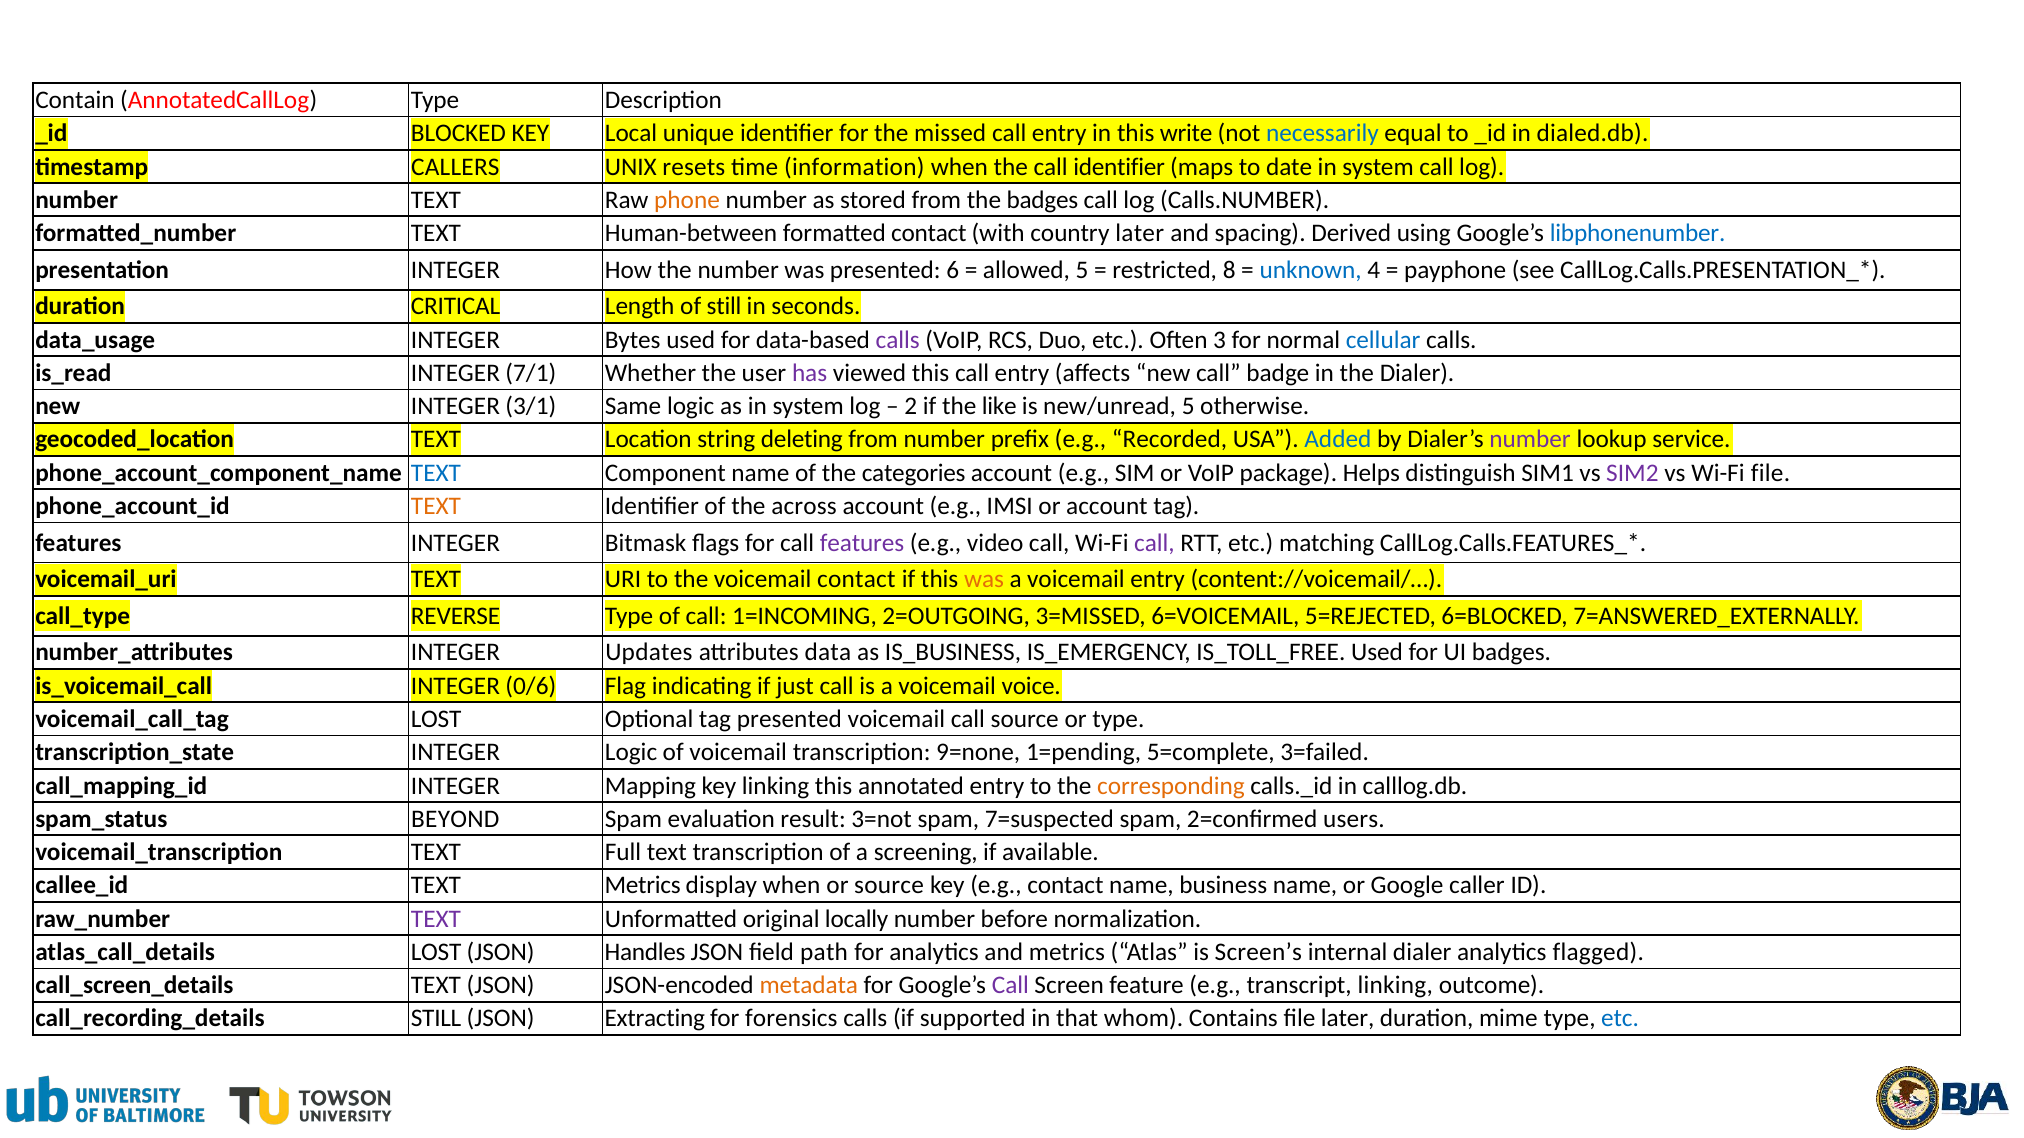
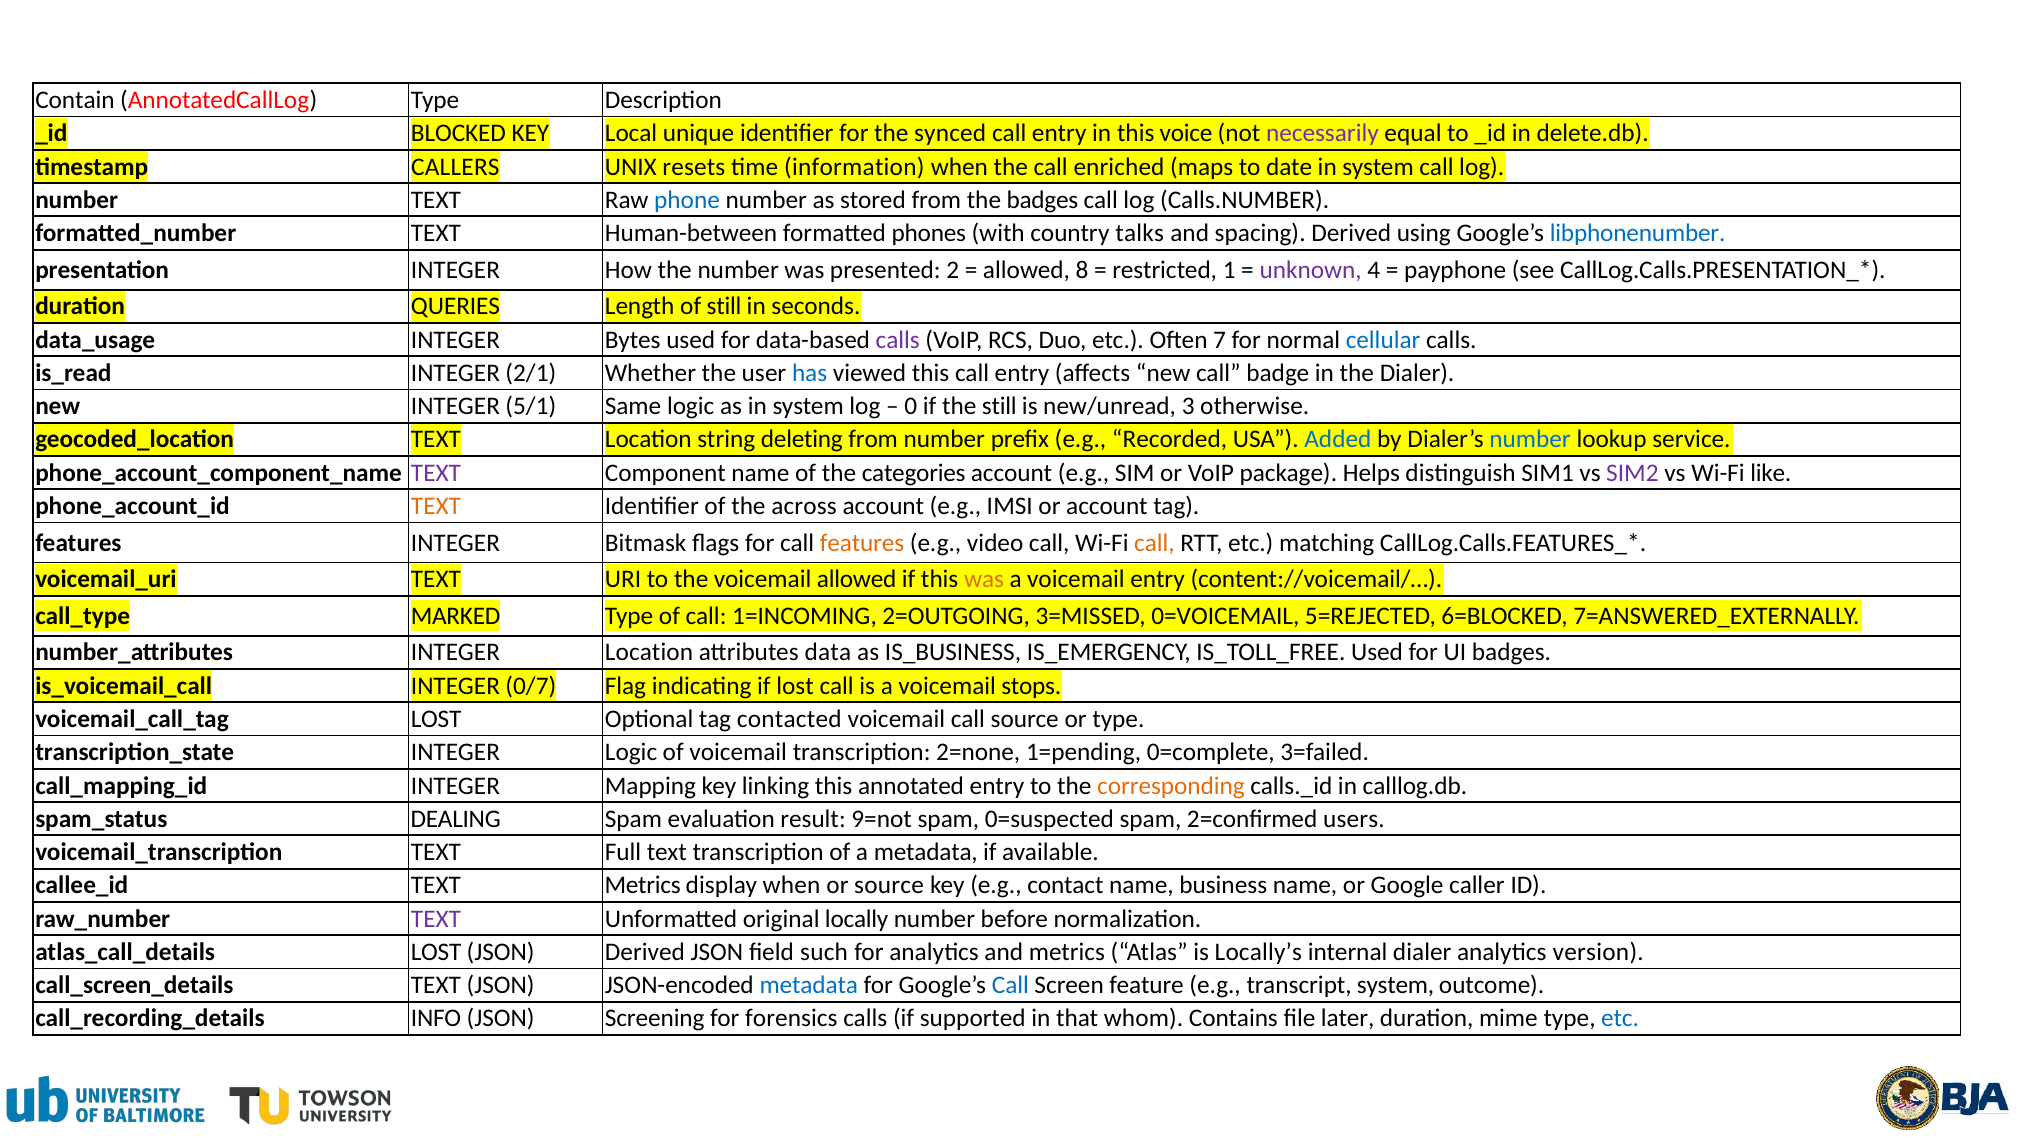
missed: missed -> synced (950, 133)
write: write -> voice (1186, 133)
necessarily colour: blue -> purple (1322, 133)
dialed.db: dialed.db -> delete.db (1593, 133)
call identifier: identifier -> enriched (1119, 167)
phone colour: orange -> blue (687, 200)
formatted contact: contact -> phones (929, 233)
country later: later -> talks (1140, 233)
6: 6 -> 2 (953, 270)
allowed 5: 5 -> 8 (1082, 270)
8: 8 -> 1 (1229, 270)
unknown colour: blue -> purple (1311, 270)
CRITICAL: CRITICAL -> QUERIES (456, 307)
3: 3 -> 7 (1220, 340)
7/1: 7/1 -> 2/1 (531, 373)
has colour: purple -> blue (810, 373)
3/1: 3/1 -> 5/1 (531, 406)
2: 2 -> 0 (911, 406)
the like: like -> still (999, 406)
new/unread 5: 5 -> 3 (1188, 406)
number colour: purple -> blue (1530, 440)
TEXT colour: blue -> purple (436, 473)
Wi-Fi file: file -> like (1771, 473)
features colour: purple -> orange (862, 543)
call colour: purple -> orange (1154, 543)
voicemail contact: contact -> allowed (857, 580)
REVERSE: REVERSE -> MARKED (456, 616)
6=VOICEMAIL: 6=VOICEMAIL -> 0=VOICEMAIL (1225, 616)
INTEGER Updates: Updates -> Location (649, 653)
0/6: 0/6 -> 0/7 (531, 686)
if just: just -> lost (795, 686)
voice: voice -> stops (1031, 686)
tag presented: presented -> contacted (789, 719)
9=none: 9=none -> 2=none (978, 753)
5=complete: 5=complete -> 0=complete (1211, 753)
BEYOND: BEYOND -> DEALING (456, 819)
3=not: 3=not -> 9=not (882, 819)
7=suspected: 7=suspected -> 0=suspected (1049, 819)
a screening: screening -> metadata (926, 853)
JSON Handles: Handles -> Derived (645, 952)
path: path -> such (824, 952)
Screen’s: Screen’s -> Locally’s (1258, 952)
flagged: flagged -> version (1598, 952)
metadata colour: orange -> blue (809, 986)
Call colour: purple -> blue (1010, 986)
transcript linking: linking -> system (1395, 986)
STILL: STILL -> INFO (436, 1019)
Extracting: Extracting -> Screening (655, 1019)
